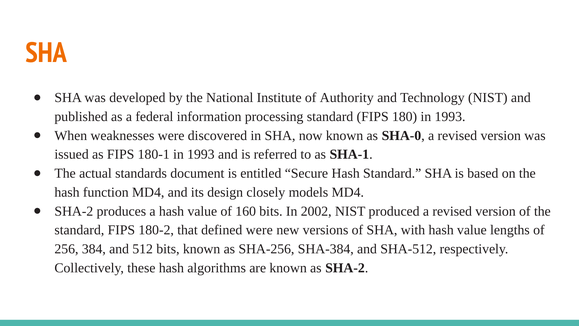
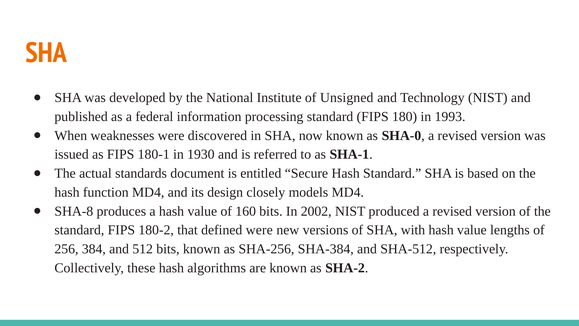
Authority: Authority -> Unsigned (347, 98)
180-1 in 1993: 1993 -> 1930 (201, 154)
SHA-2: SHA-2 -> SHA-8 (74, 211)
